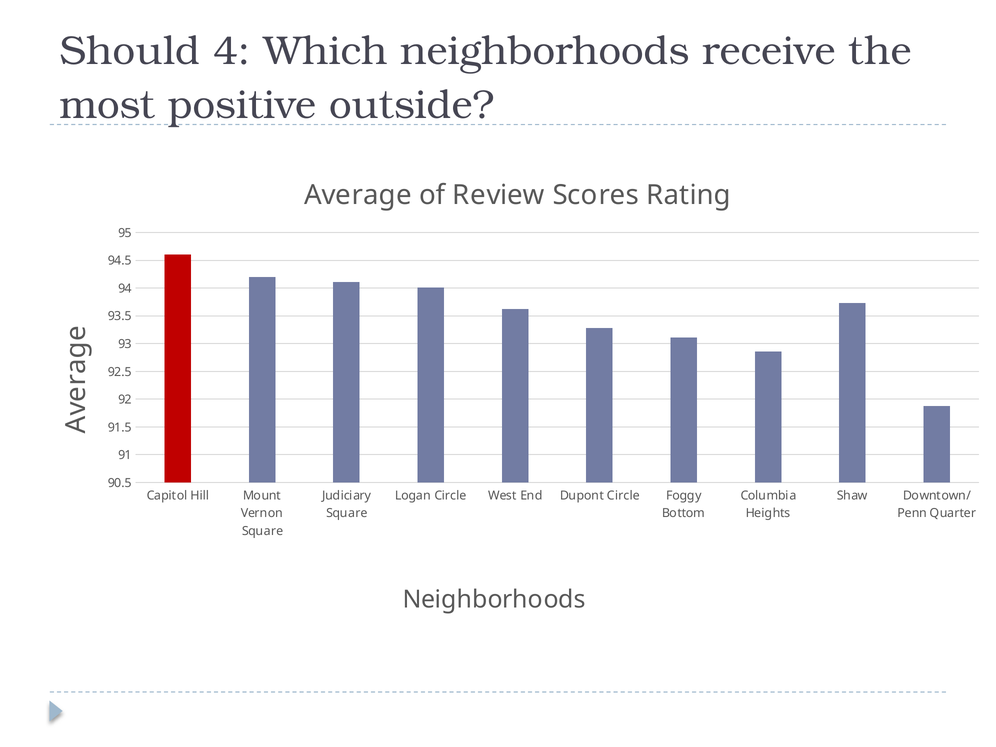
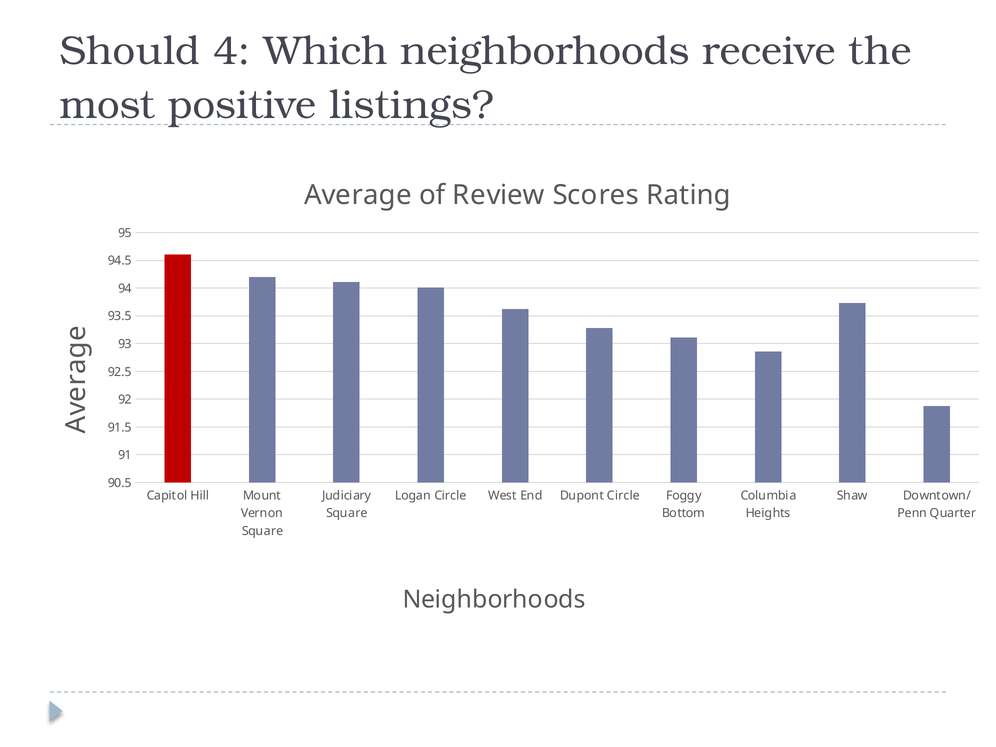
outside: outside -> listings (412, 105)
